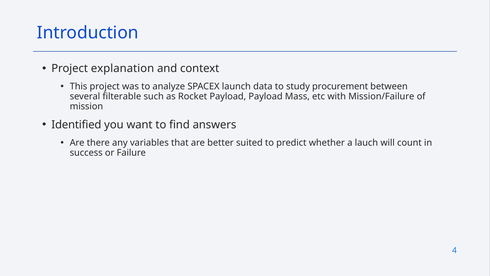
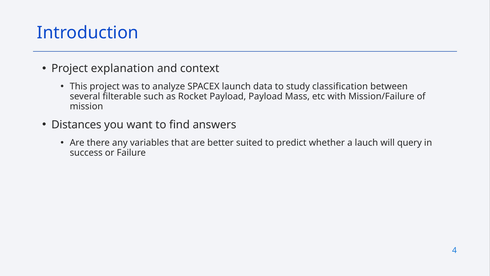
procurement: procurement -> classification (340, 86)
Identified: Identified -> Distances (76, 124)
count: count -> query (409, 143)
